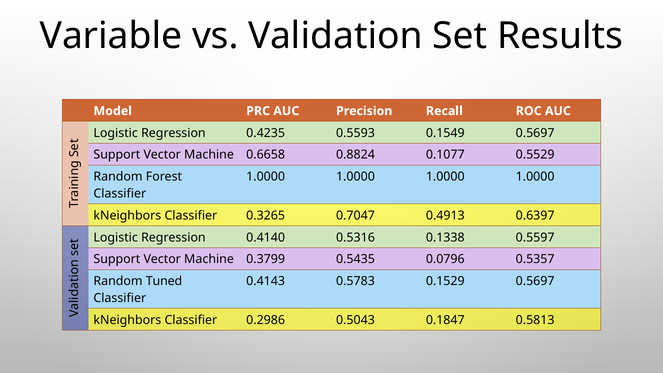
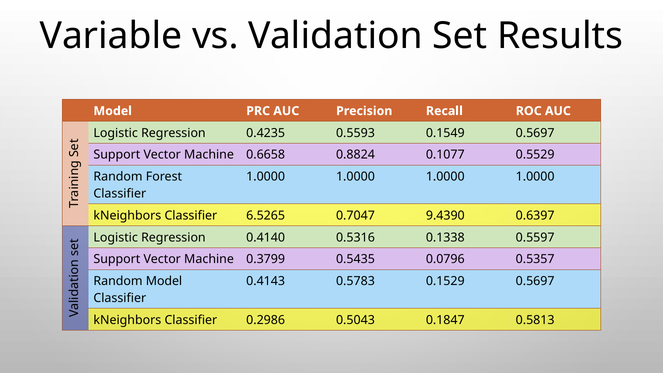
0.3265: 0.3265 -> 6.5265 (266, 216)
0.4913: 0.4913 -> 9.4390 (445, 216)
Random Tuned: Tuned -> Model (164, 281)
